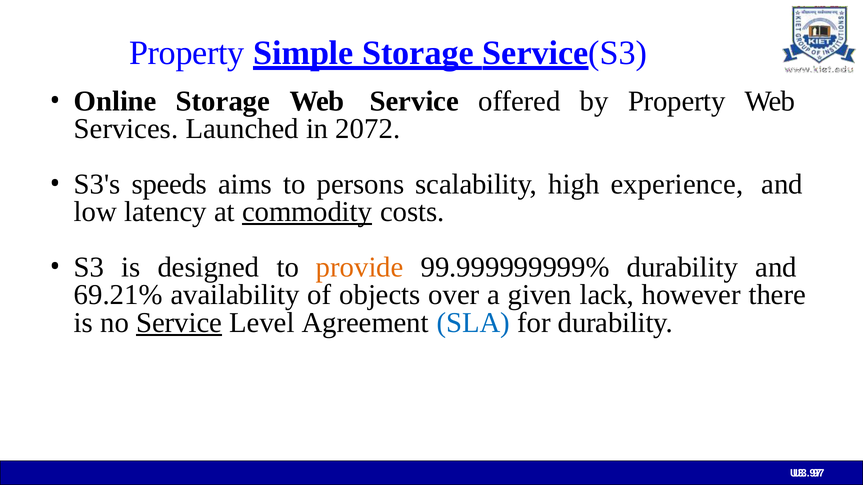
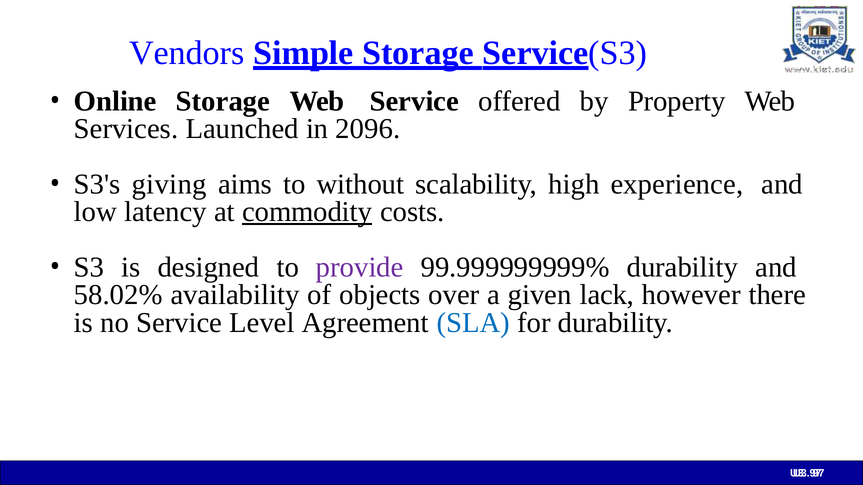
Property: Property -> Vendors (187, 53)
2072: 2072 -> 2096 (368, 129)
speeds: speeds -> giving (169, 184)
persons: persons -> without (360, 184)
provide colour: orange -> purple (360, 268)
69.21%: 69.21% -> 58.02% (118, 295)
Service underline: present -> none (179, 323)
